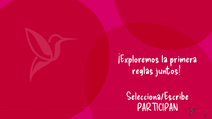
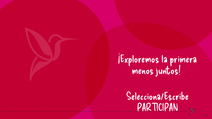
reglas: reglas -> menos (143, 71)
